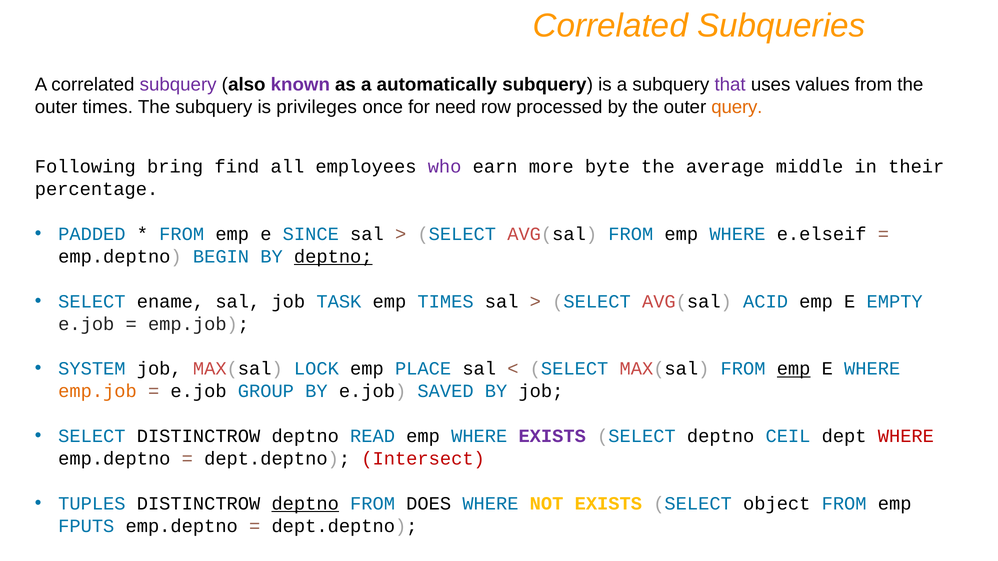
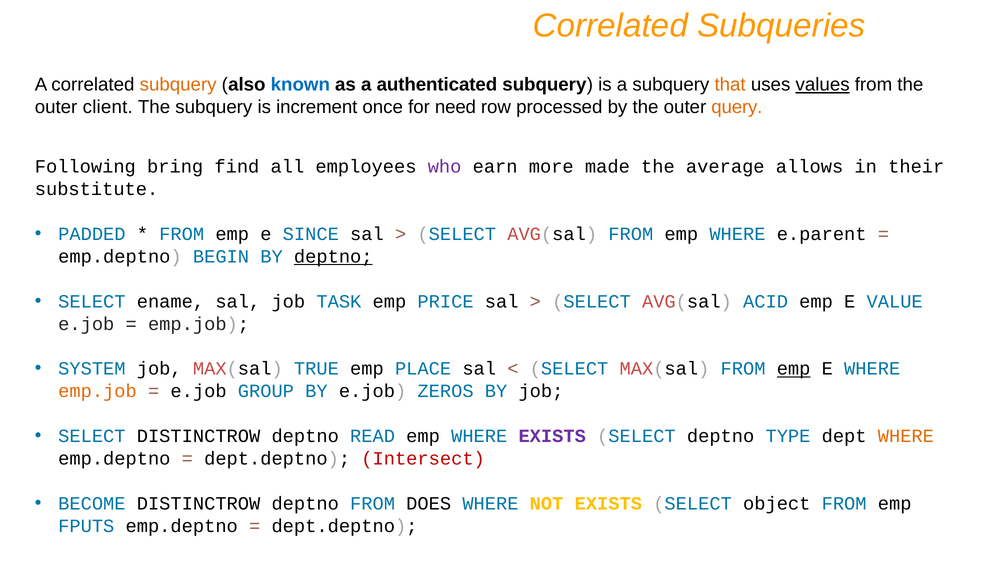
subquery colour: purple -> orange (178, 85)
known colour: purple -> blue (300, 85)
automatically: automatically -> authenticated (437, 85)
that colour: purple -> orange (730, 85)
values underline: none -> present (823, 85)
outer times: times -> client (108, 107)
privileges: privileges -> increment (317, 107)
byte: byte -> made (607, 167)
middle: middle -> allows (810, 167)
percentage: percentage -> substitute (97, 189)
e.elseif: e.elseif -> e.parent (822, 234)
emp TIMES: TIMES -> PRICE (446, 302)
EMPTY: EMPTY -> VALUE (895, 302)
LOCK: LOCK -> TRUE (316, 369)
SAVED: SAVED -> ZEROS (446, 391)
CEIL: CEIL -> TYPE (788, 436)
WHERE colour: red -> orange (906, 436)
TUPLES: TUPLES -> BECOME (92, 504)
deptno underline: present -> none (305, 504)
